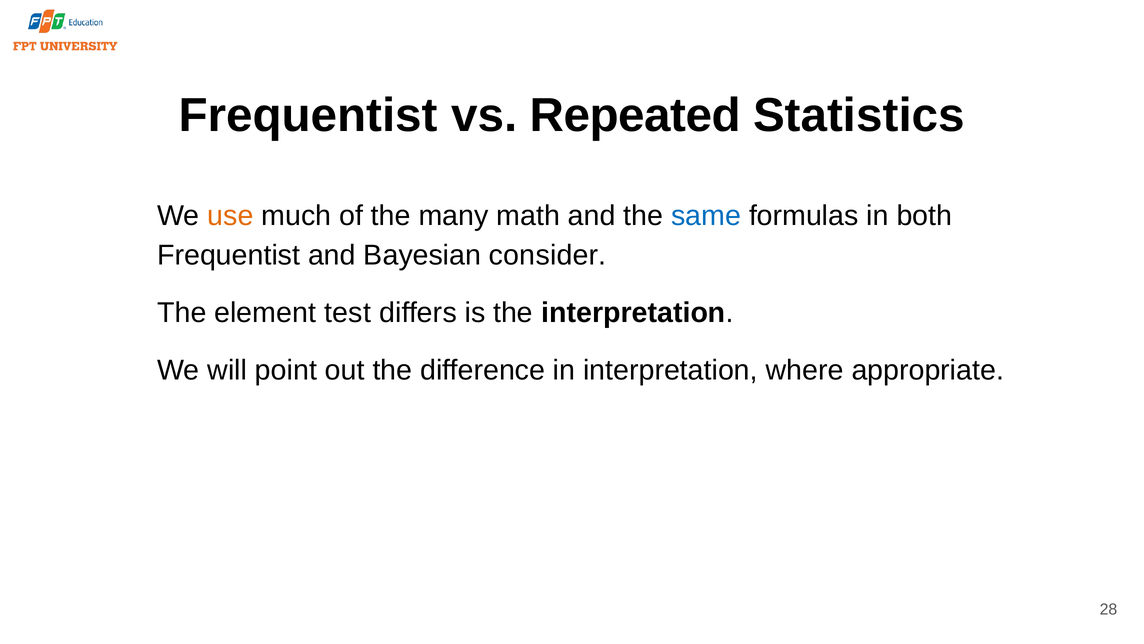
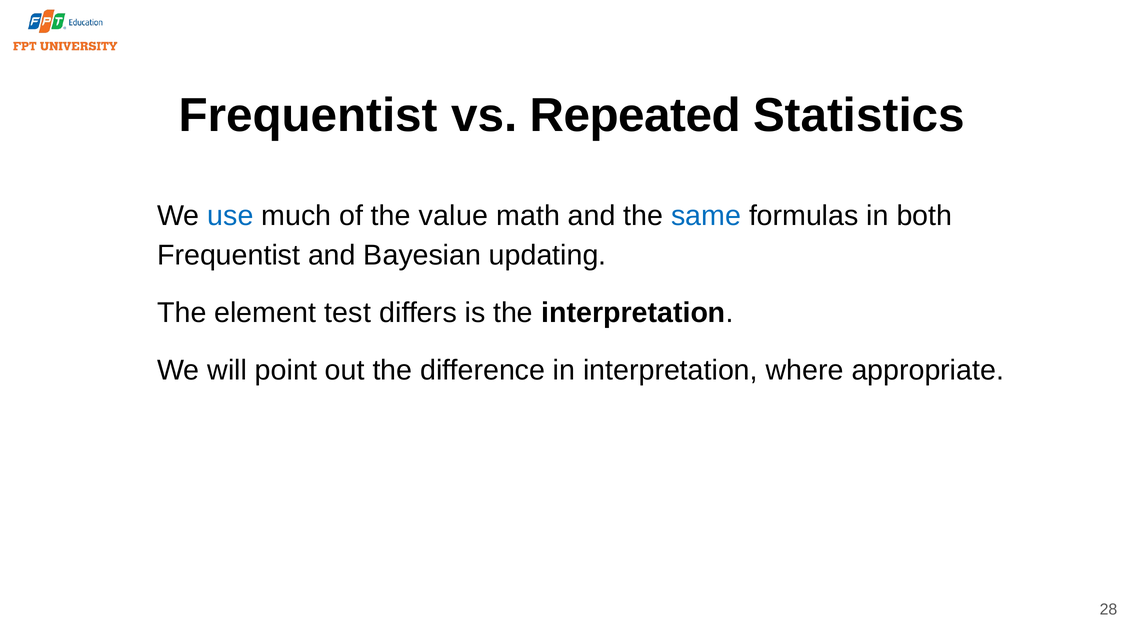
use colour: orange -> blue (230, 216)
many: many -> value (453, 216)
consider: consider -> updating (548, 255)
